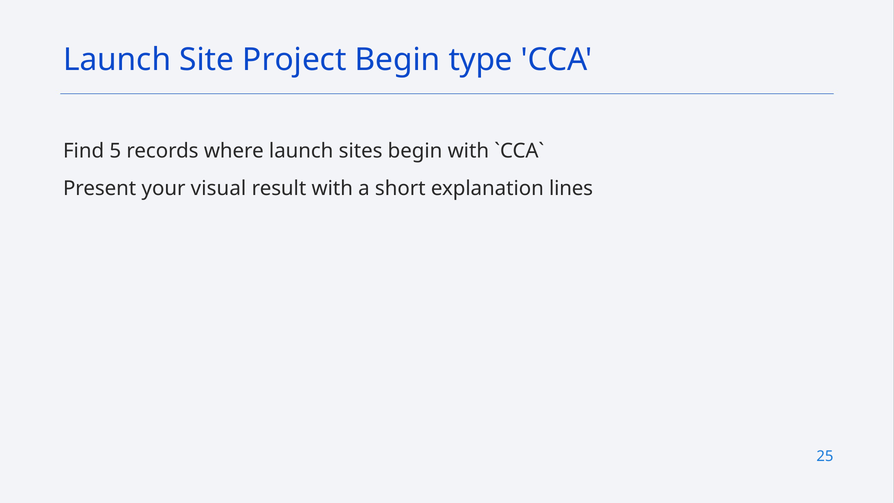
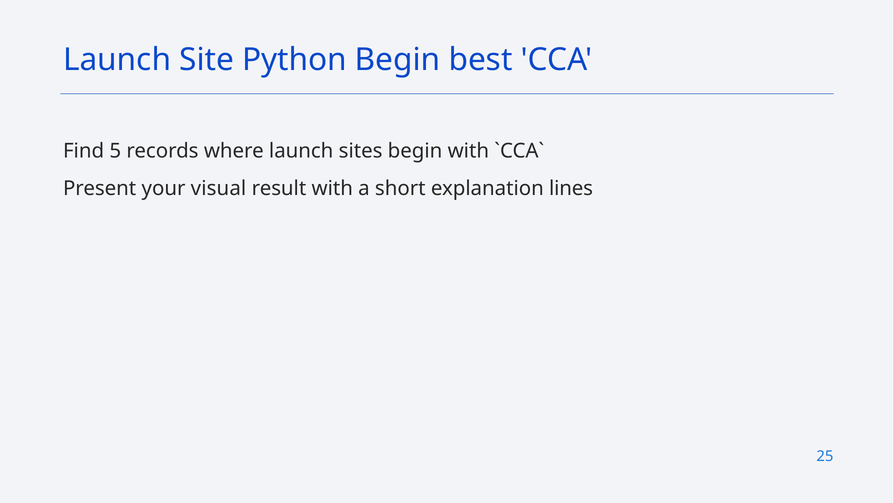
Project: Project -> Python (295, 60)
type: type -> best (481, 60)
